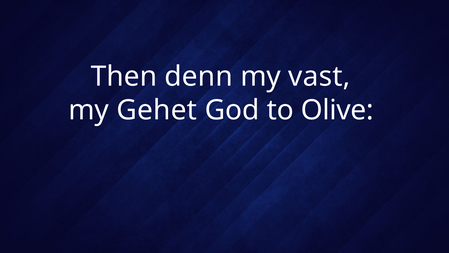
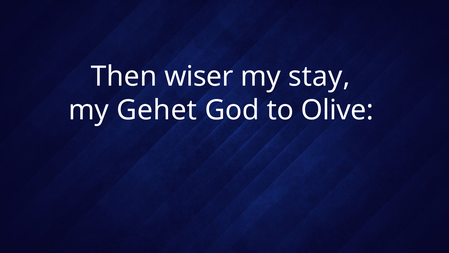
denn: denn -> wiser (199, 76)
vast: vast -> stay (319, 76)
